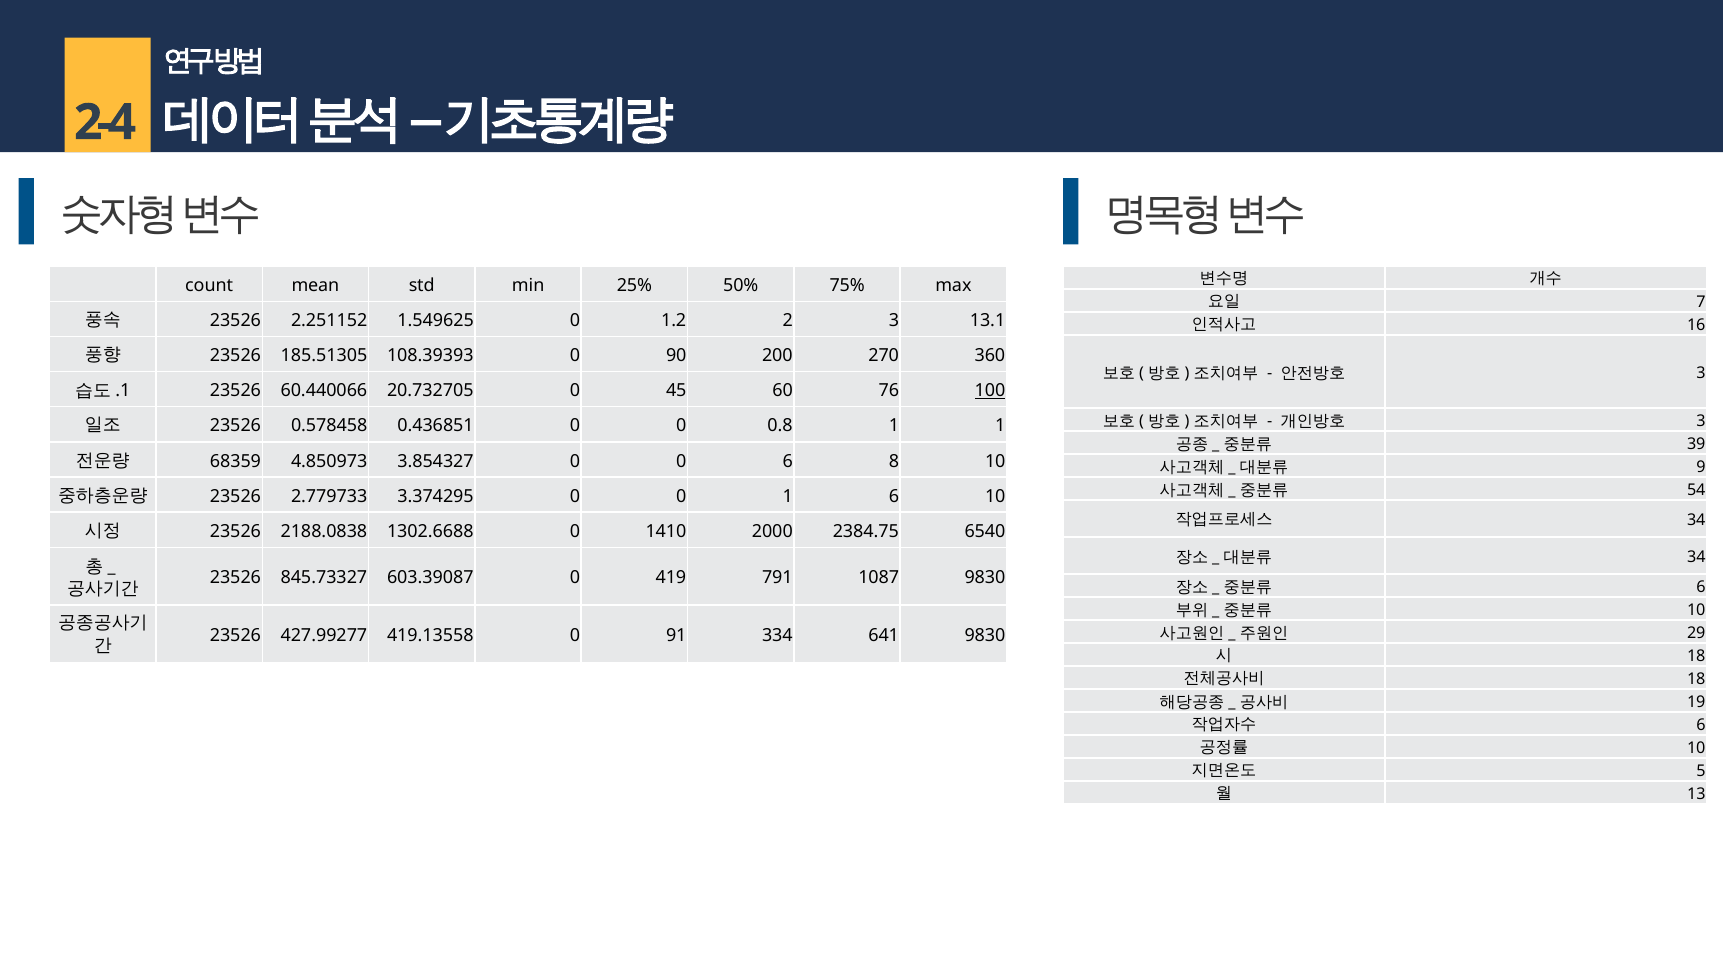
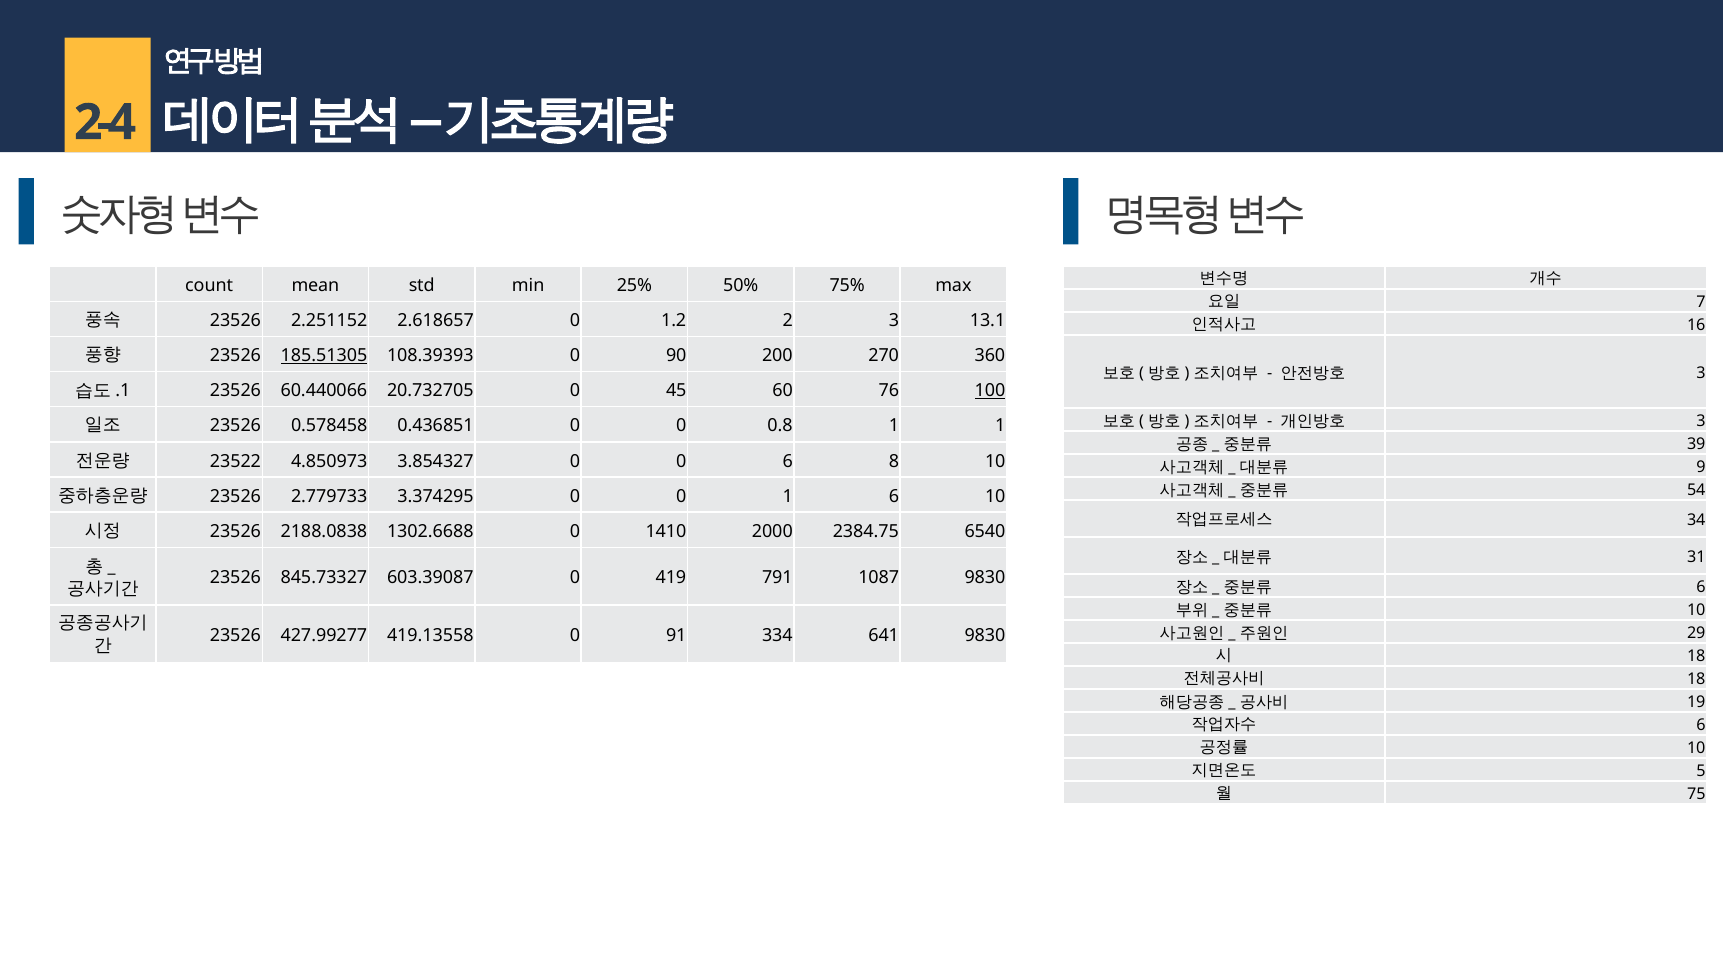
1.549625: 1.549625 -> 2.618657 (436, 321)
185.51305 underline: none -> present (324, 356)
68359: 68359 -> 23522 (235, 461)
34: 34 -> 31 (1696, 557)
13: 13 -> 75 (1696, 794)
